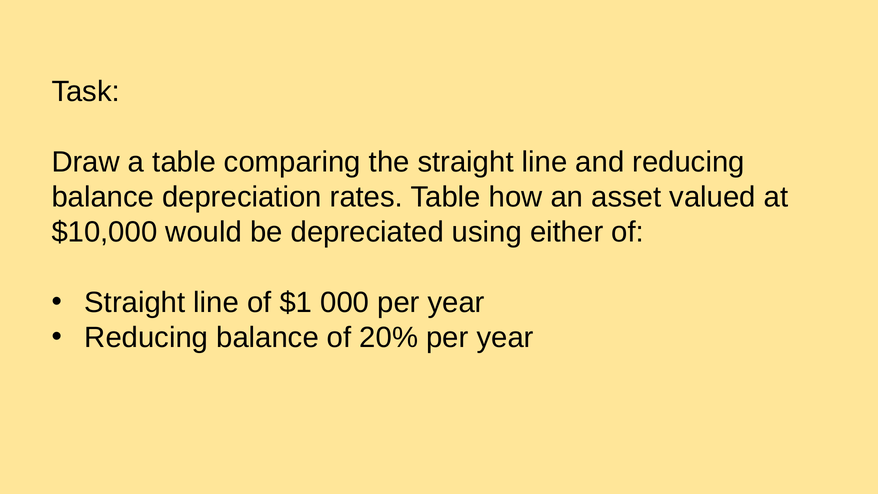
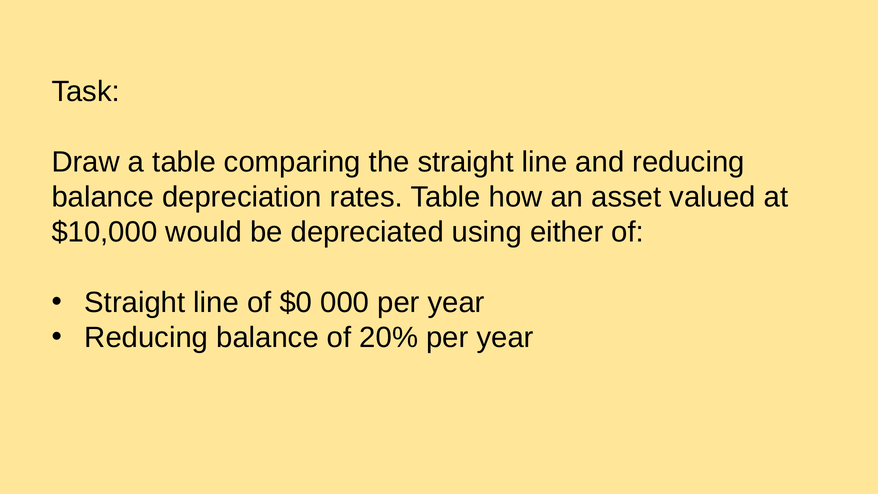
$1: $1 -> $0 (296, 302)
